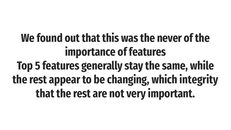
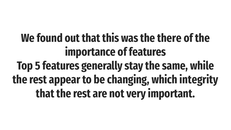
never: never -> there (169, 38)
